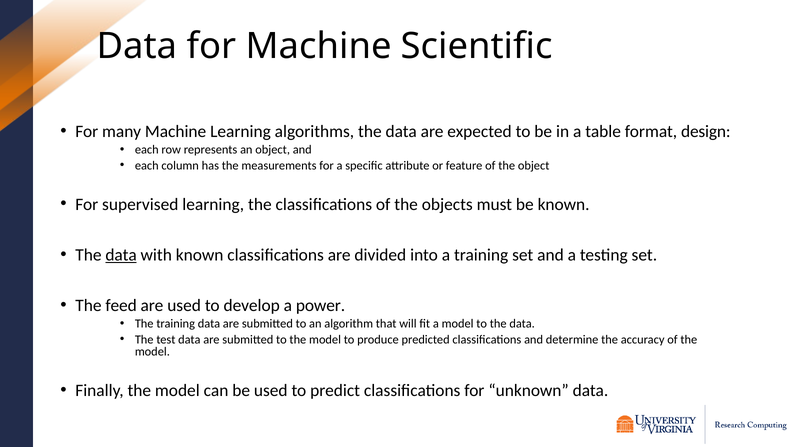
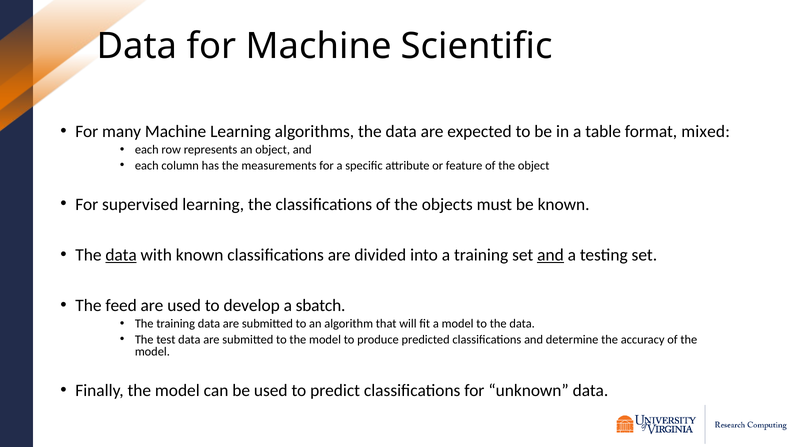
design: design -> mixed (706, 131)
and underline: none -> present (550, 255)
power: power -> sbatch (321, 305)
